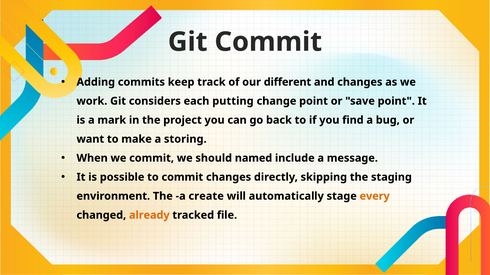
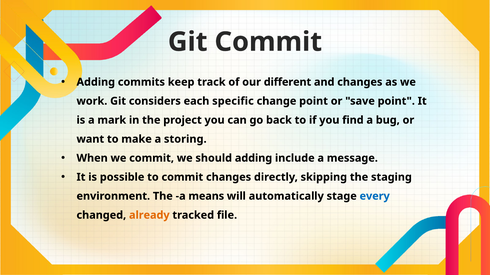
putting: putting -> specific (233, 101)
should named: named -> adding (254, 158)
create: create -> means (206, 197)
every colour: orange -> blue (375, 197)
